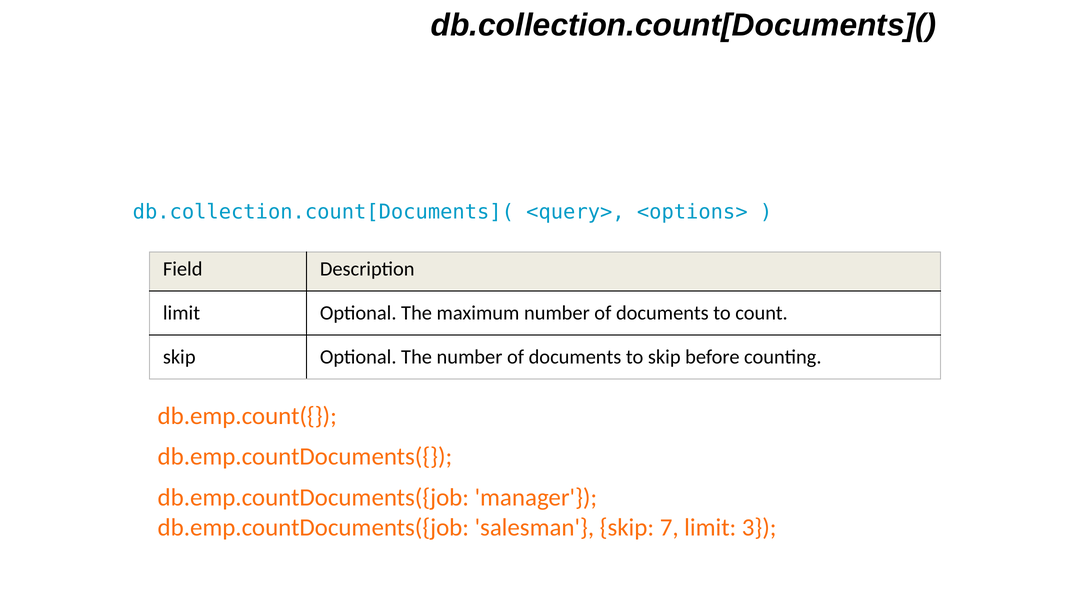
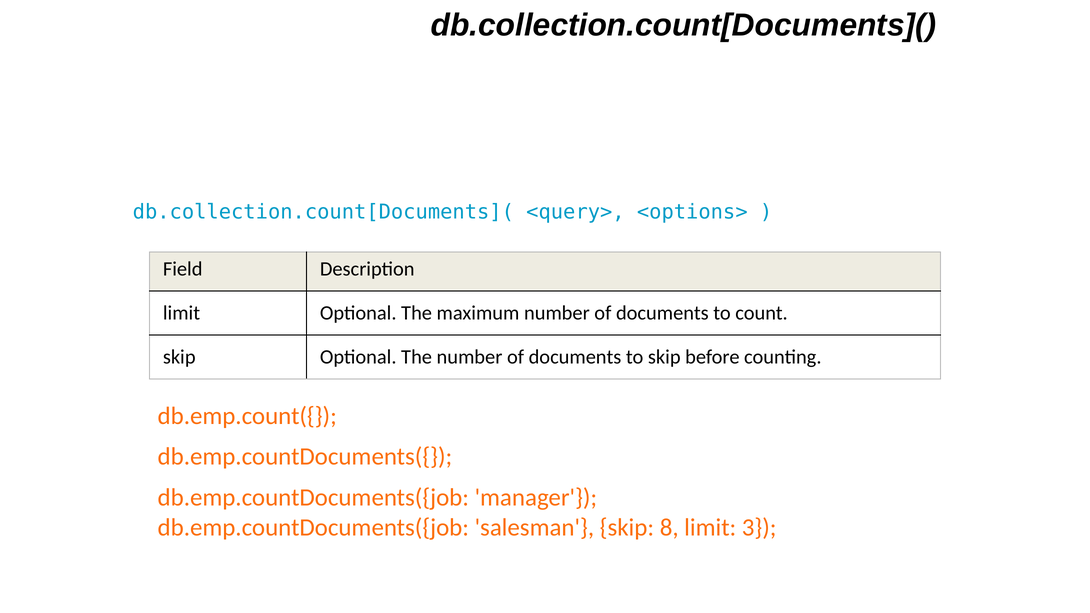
7: 7 -> 8 (669, 528)
